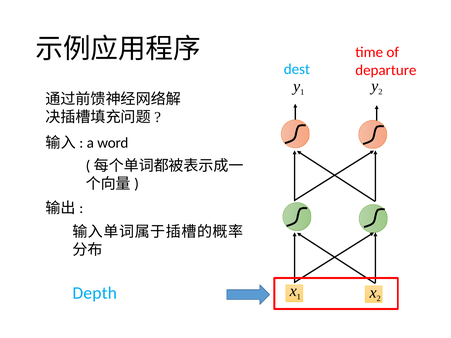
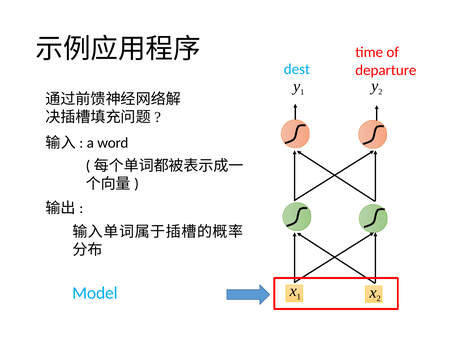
Depth: Depth -> Model (95, 293)
